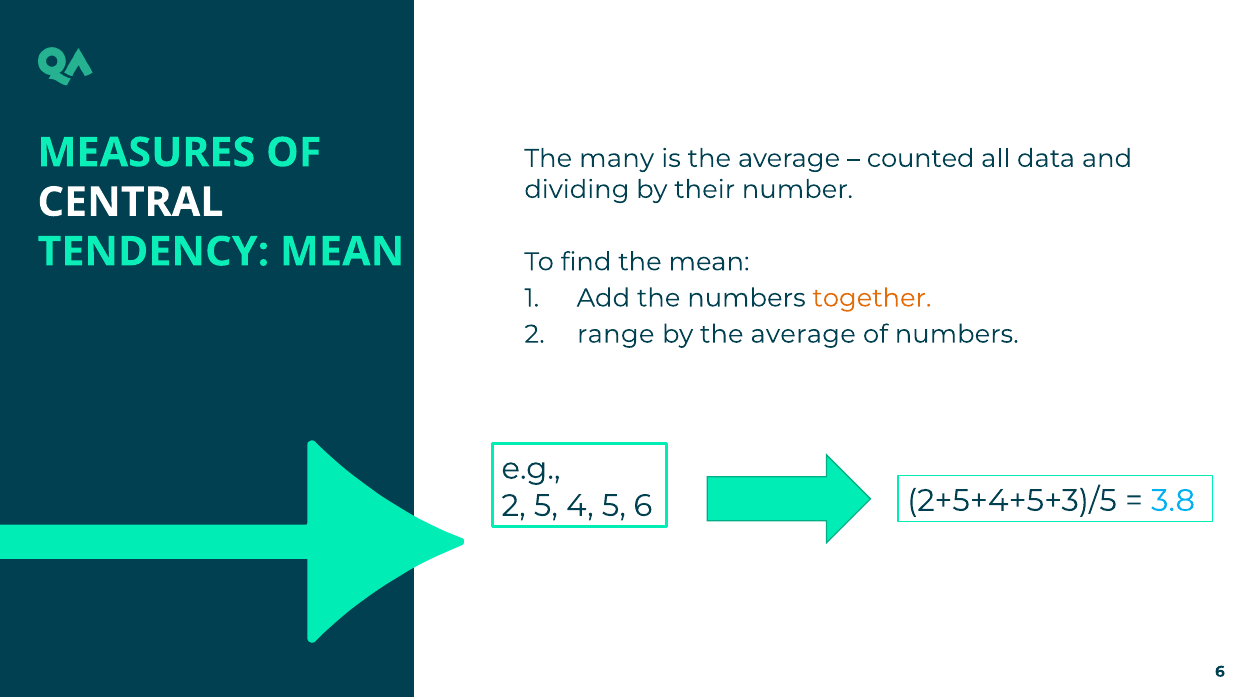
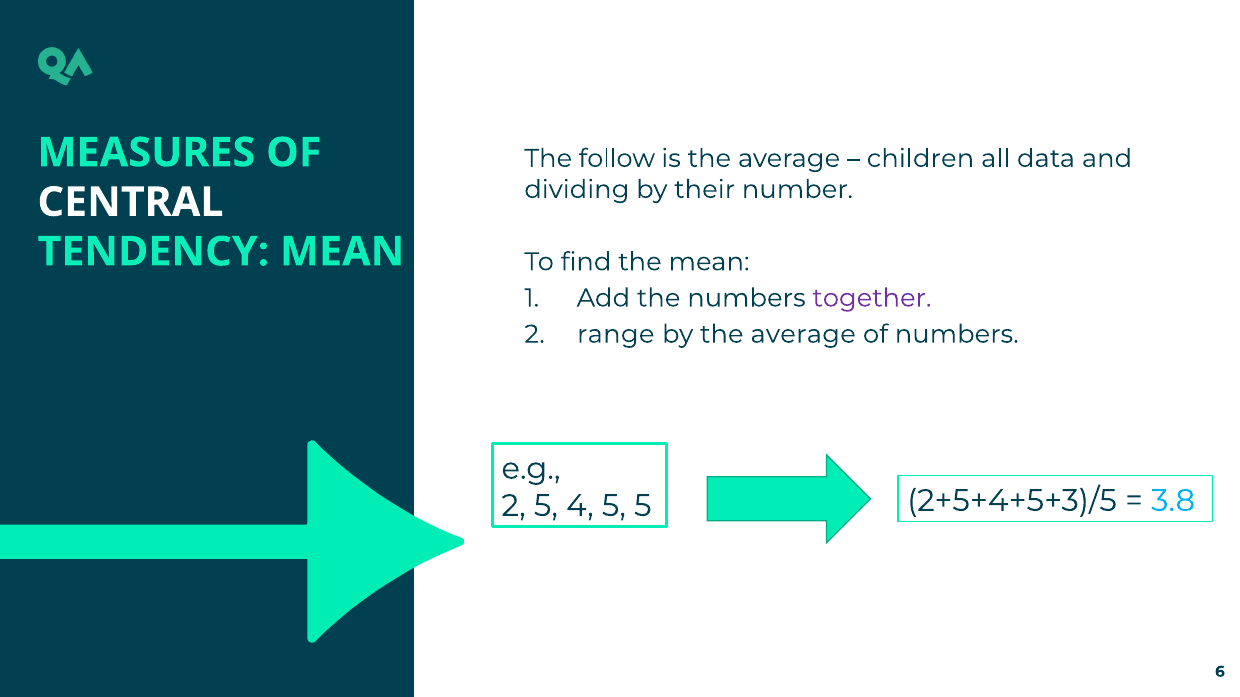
many: many -> follow (617, 159)
counted: counted -> children (920, 159)
together colour: orange -> purple (872, 298)
5 6: 6 -> 5 (643, 506)
